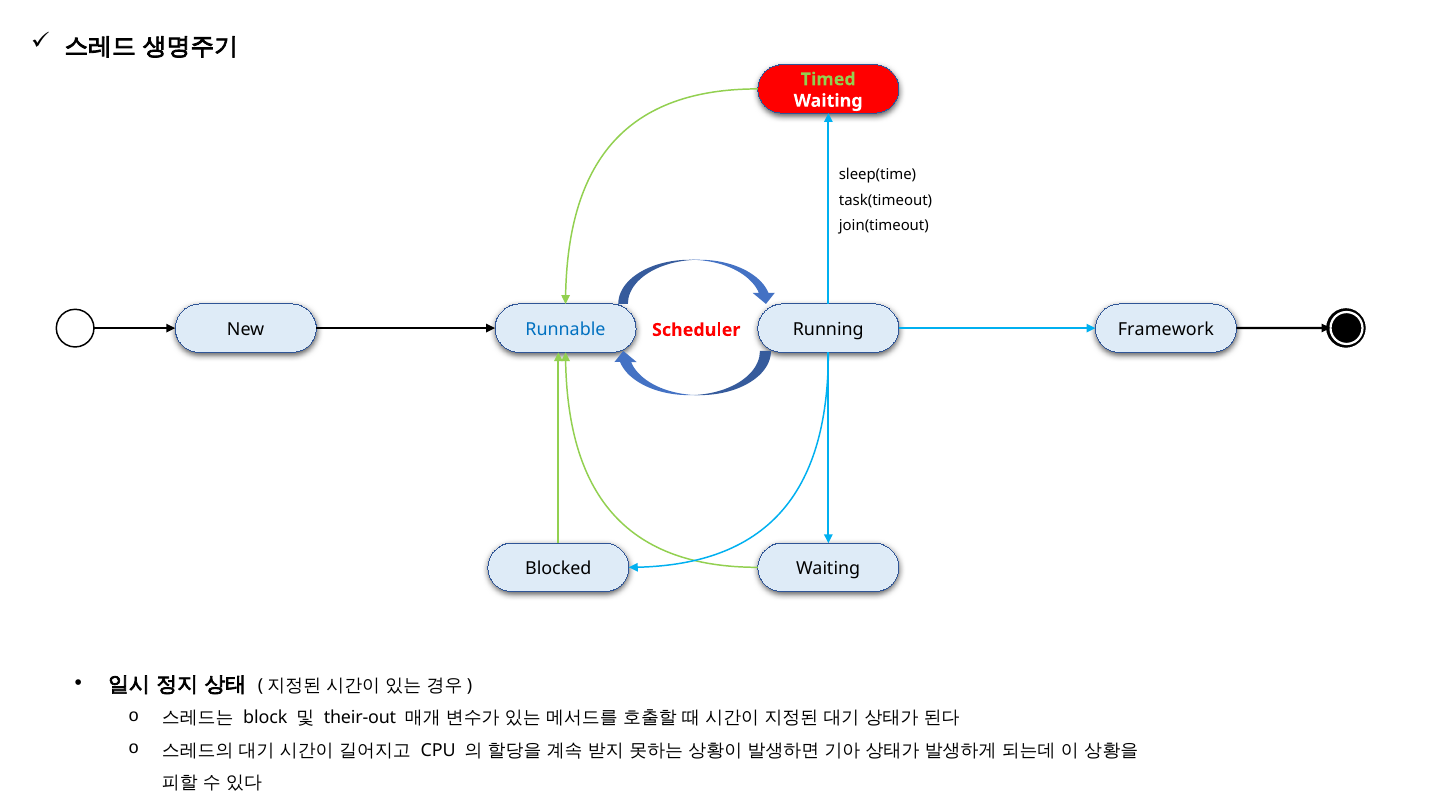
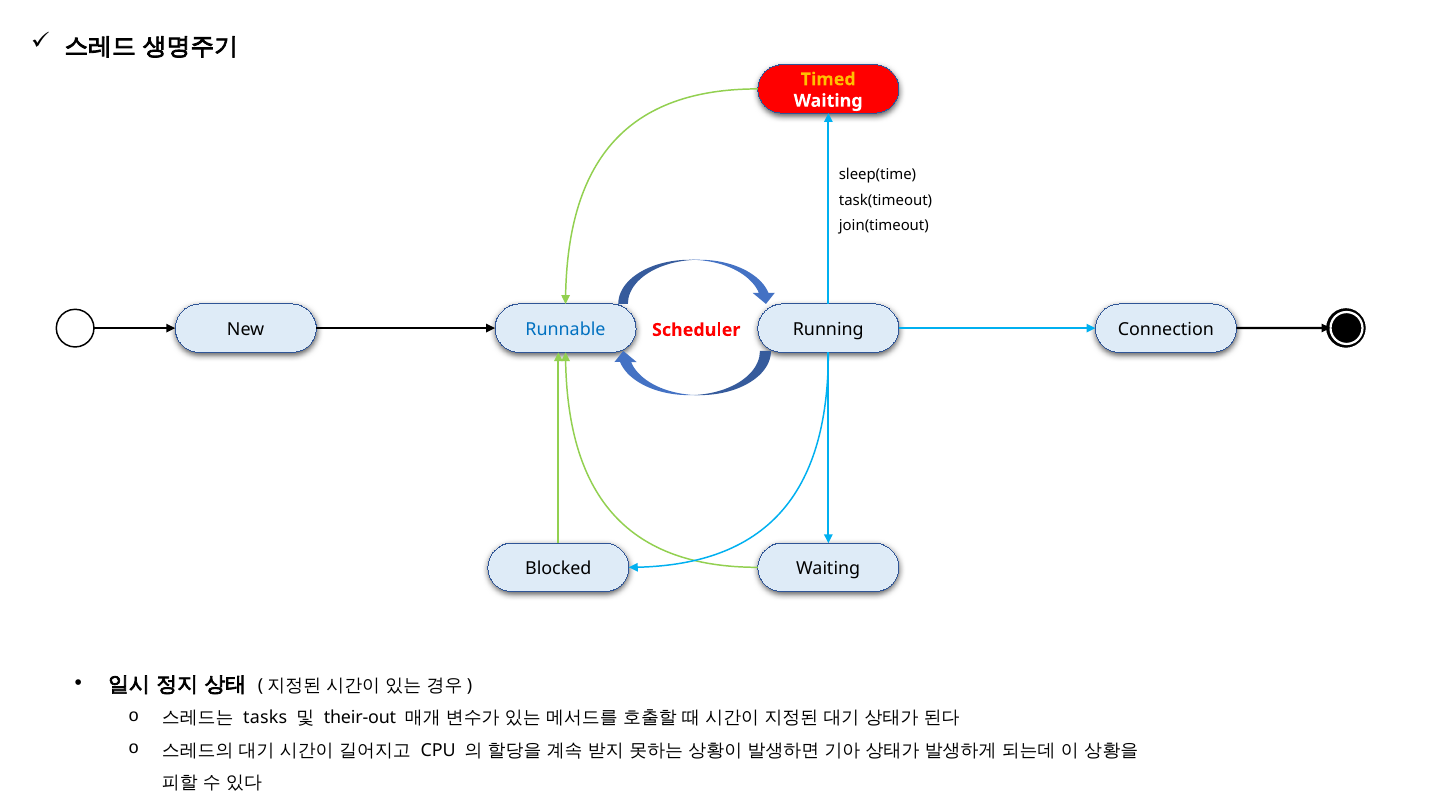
Timed colour: light green -> yellow (828, 79)
Framework: Framework -> Connection (1166, 330)
block: block -> tasks (265, 719)
